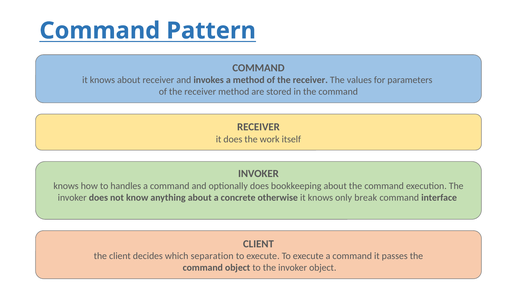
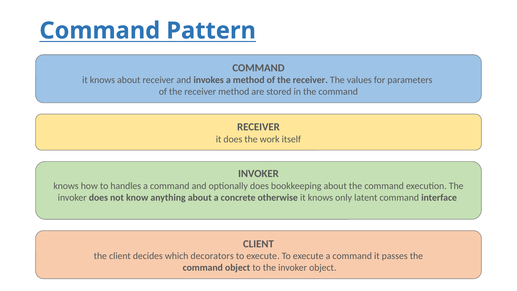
break: break -> latent (366, 197)
separation: separation -> decorators (212, 256)
